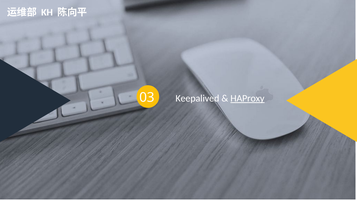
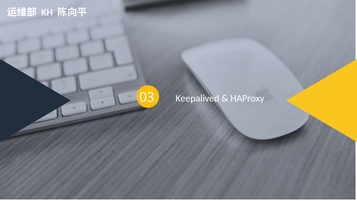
HAProxy underline: present -> none (247, 98)
